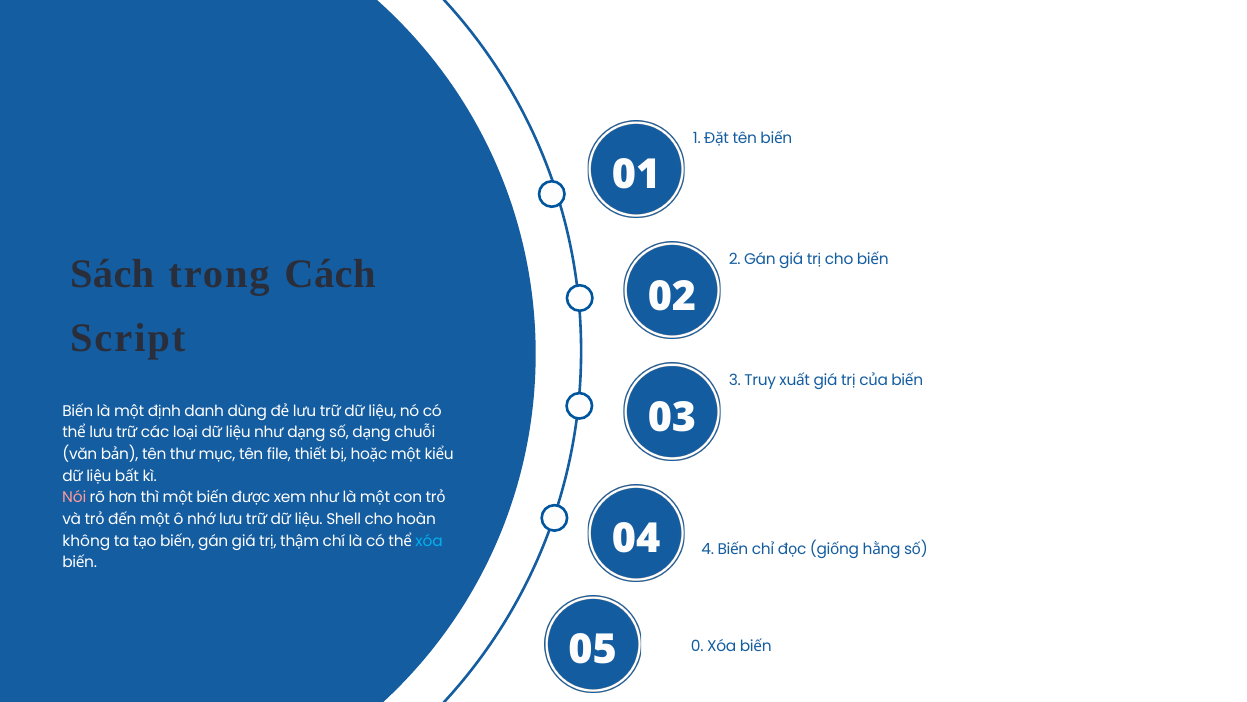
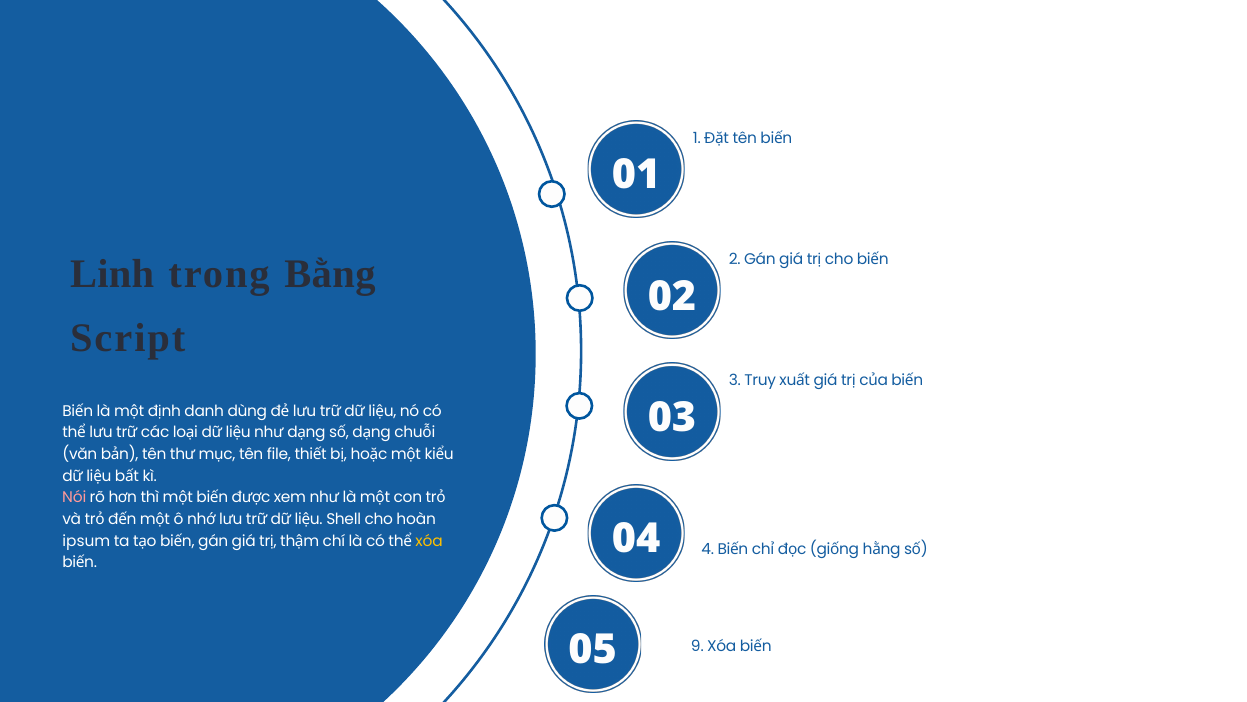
Sách: Sách -> Linh (112, 274)
Cách: Cách -> Bằng (330, 274)
không: không -> ipsum (86, 540)
xóa colour: light blue -> yellow (429, 540)
0: 0 -> 9 (697, 646)
